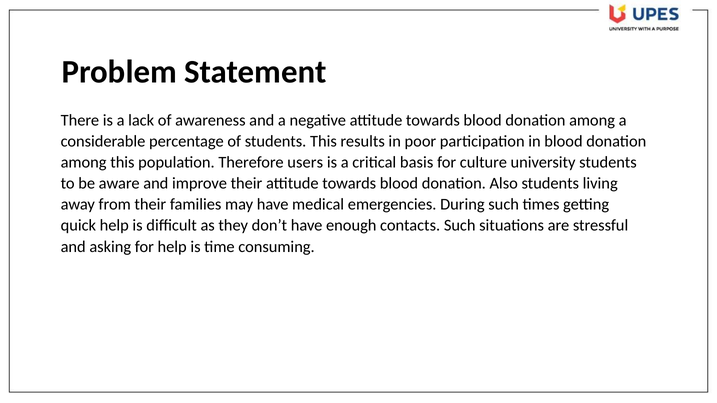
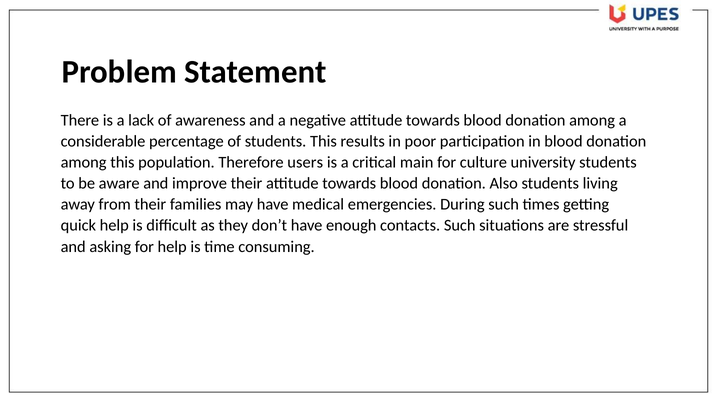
basis: basis -> main (417, 162)
